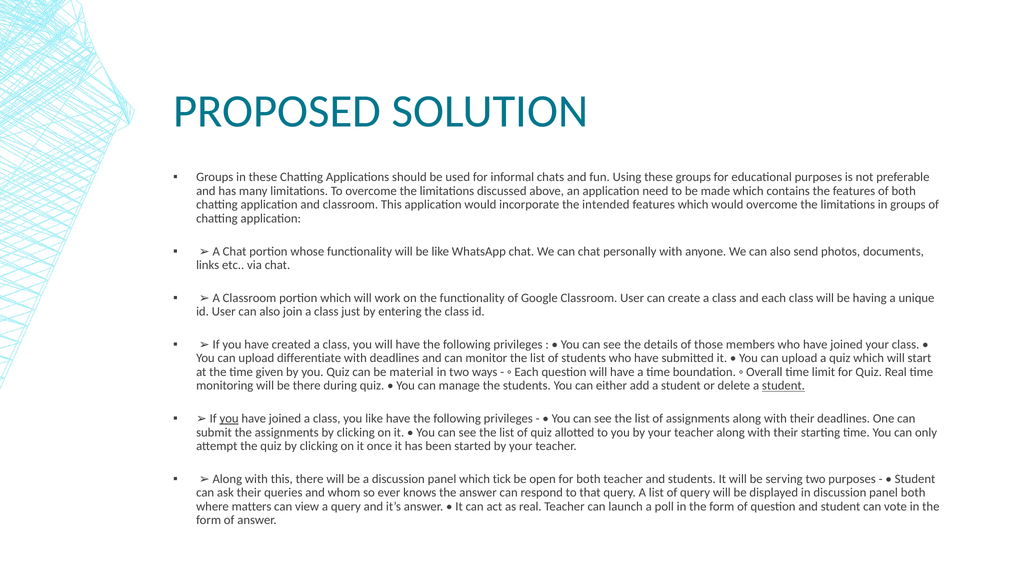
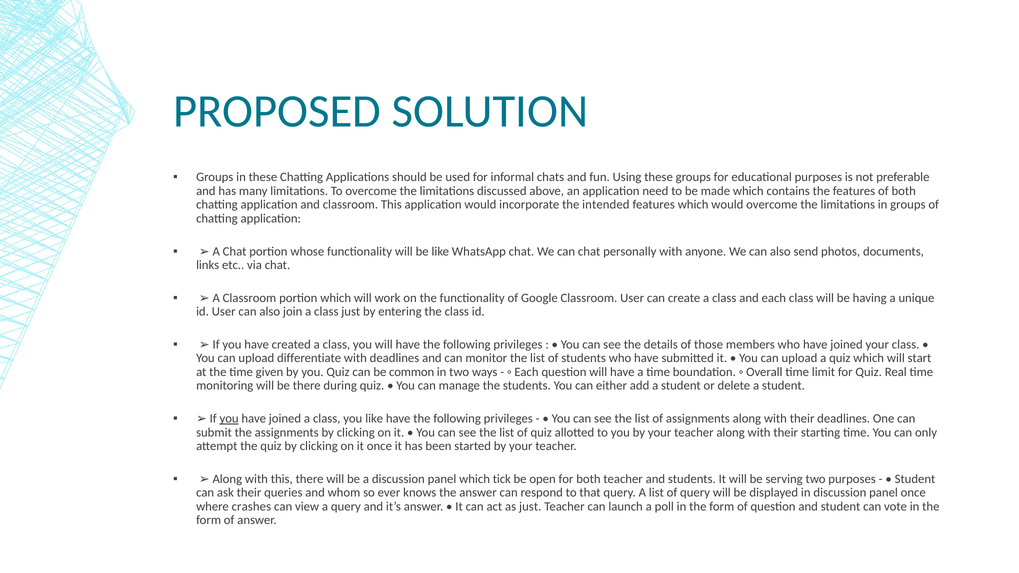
material: material -> common (412, 372)
student underline: present -> none (783, 386)
panel both: both -> once (913, 493)
matters: matters -> crashes (251, 507)
as real: real -> just (530, 507)
